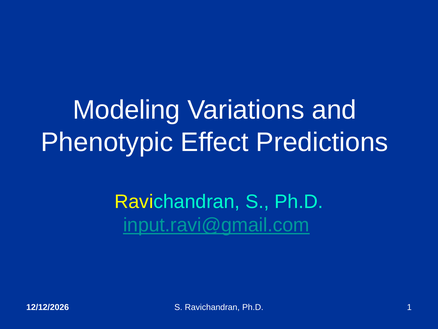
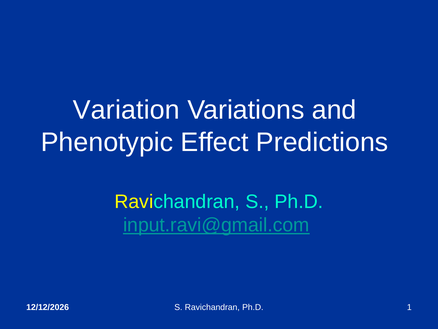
Modeling: Modeling -> Variation (126, 110)
